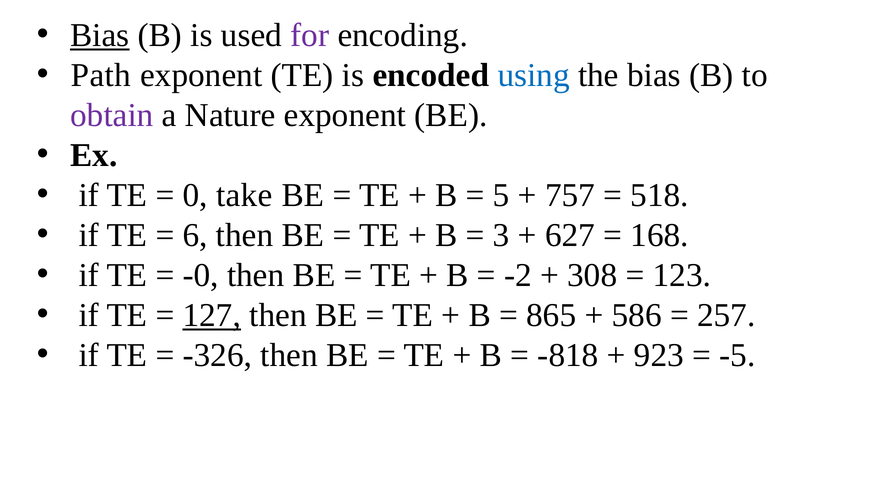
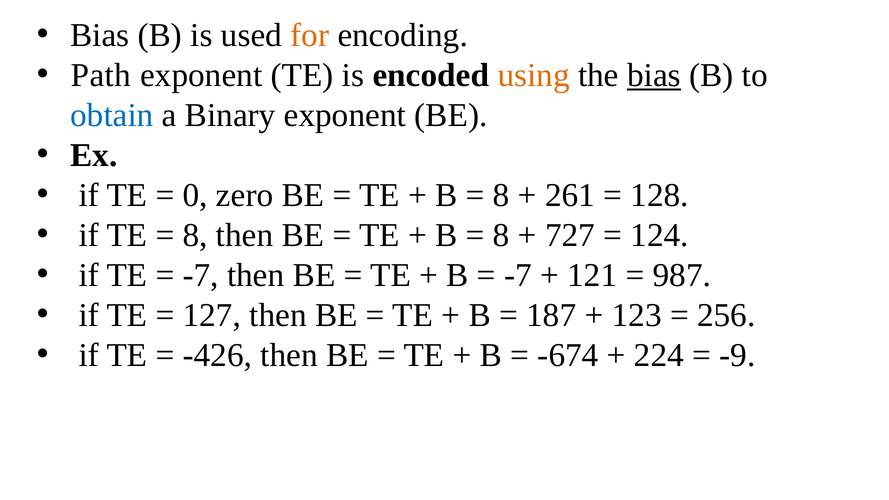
Bias underline: present -> none (100, 35)
for colour: purple -> orange (310, 35)
using colour: blue -> orange (534, 75)
bias underline: none -> present (654, 75)
obtain colour: purple -> blue (112, 115)
Nature: Nature -> Binary (230, 115)
take: take -> zero (245, 195)
5: 5 -> 8 (501, 195)
757: 757 -> 261 (570, 195)
518: 518 -> 128 (660, 195)
6: 6 -> 8 (195, 235)
3: 3 -> 8 (501, 235)
627: 627 -> 727 (570, 235)
168: 168 -> 124 (660, 235)
-0: -0 -> -7 (201, 275)
-2: -2 -> -7 (518, 275)
308: 308 -> 121 (592, 275)
123: 123 -> 987 (682, 275)
127 underline: present -> none (212, 315)
865: 865 -> 187 (551, 315)
586: 586 -> 123 (637, 315)
257: 257 -> 256 (726, 315)
-326: -326 -> -426 (217, 355)
-818: -818 -> -674 (568, 355)
923: 923 -> 224 (659, 355)
-5: -5 -> -9 (737, 355)
